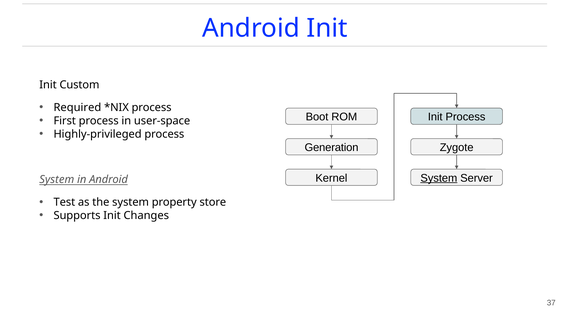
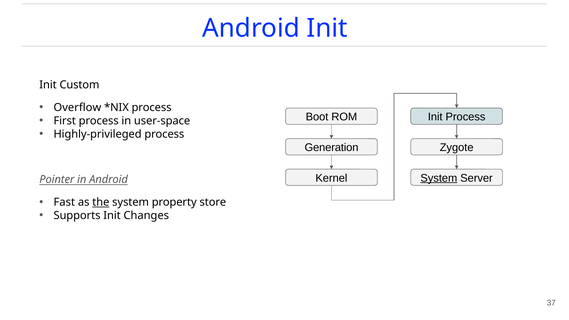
Required: Required -> Overflow (77, 108)
System: System -> Pointer (57, 180)
Test: Test -> Fast (64, 202)
the underline: none -> present (101, 202)
